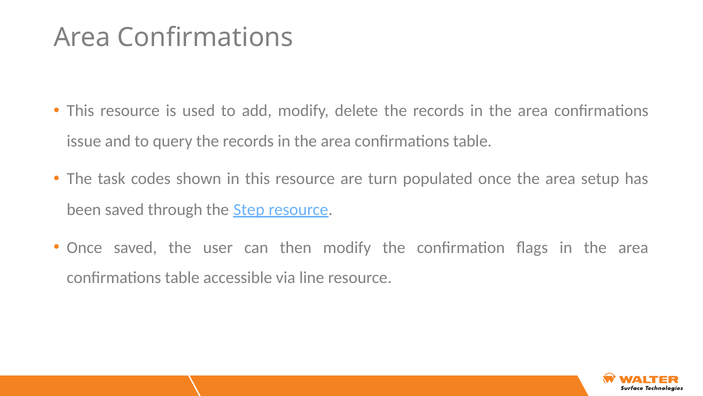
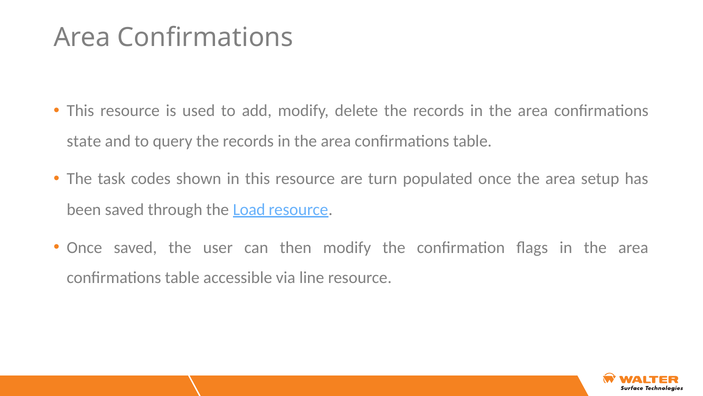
issue: issue -> state (84, 141)
Step: Step -> Load (249, 209)
